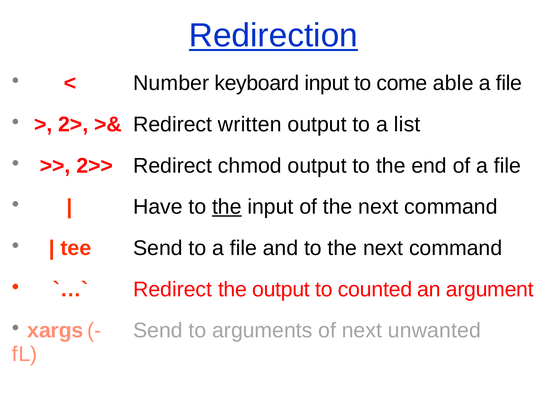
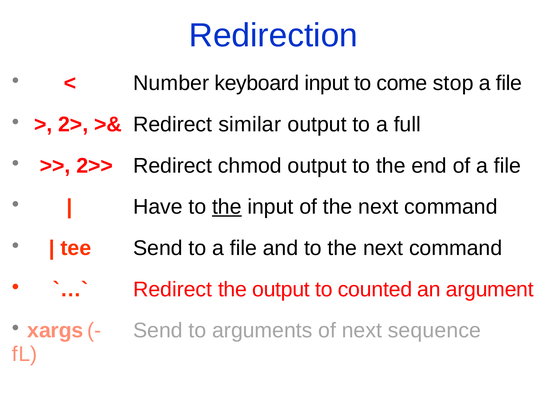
Redirection underline: present -> none (273, 36)
able: able -> stop (453, 83)
written: written -> similar (250, 125)
list: list -> full (407, 125)
unwanted: unwanted -> sequence (434, 331)
